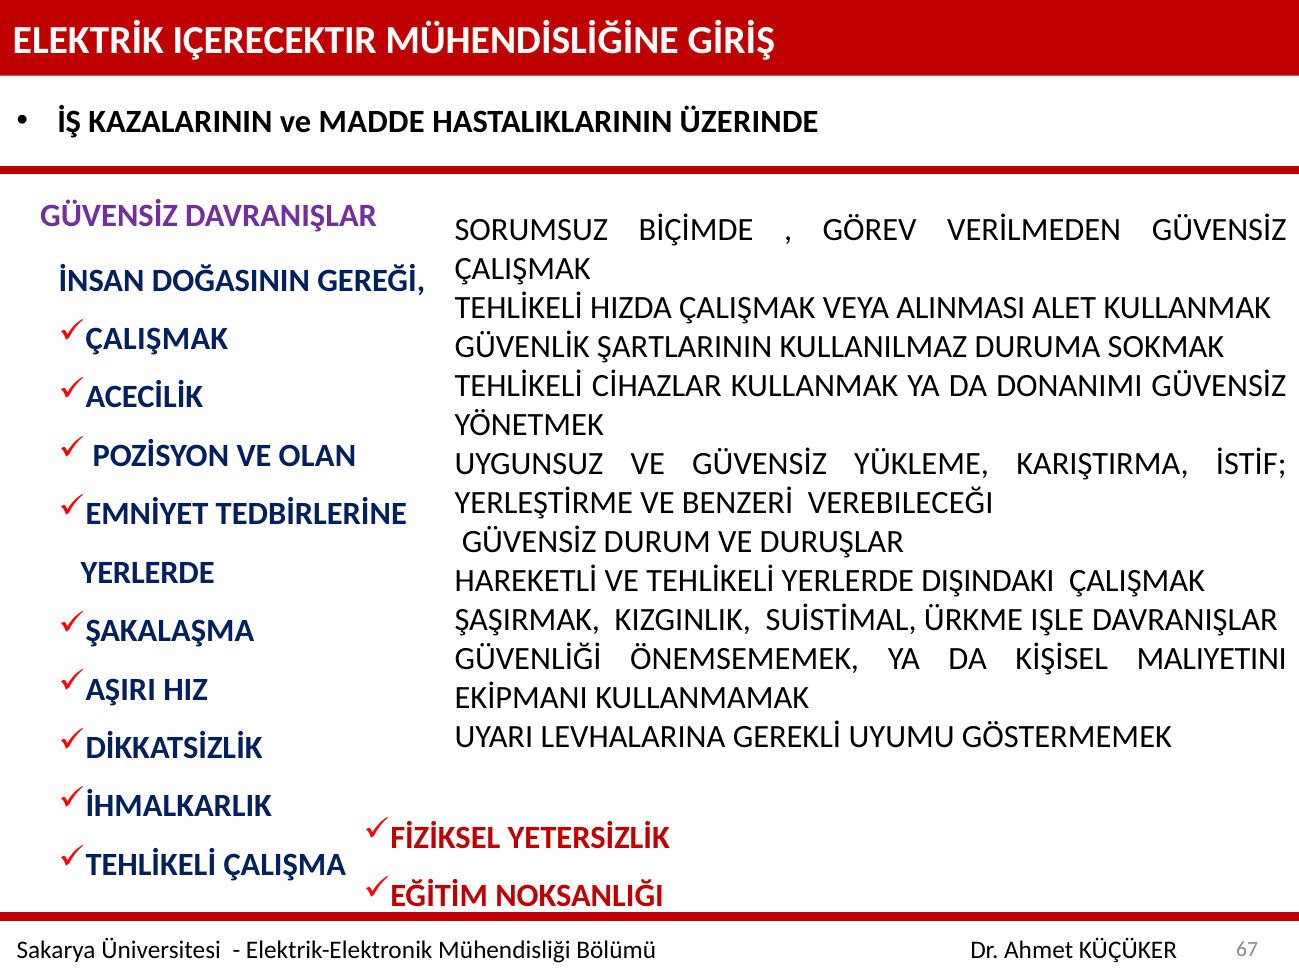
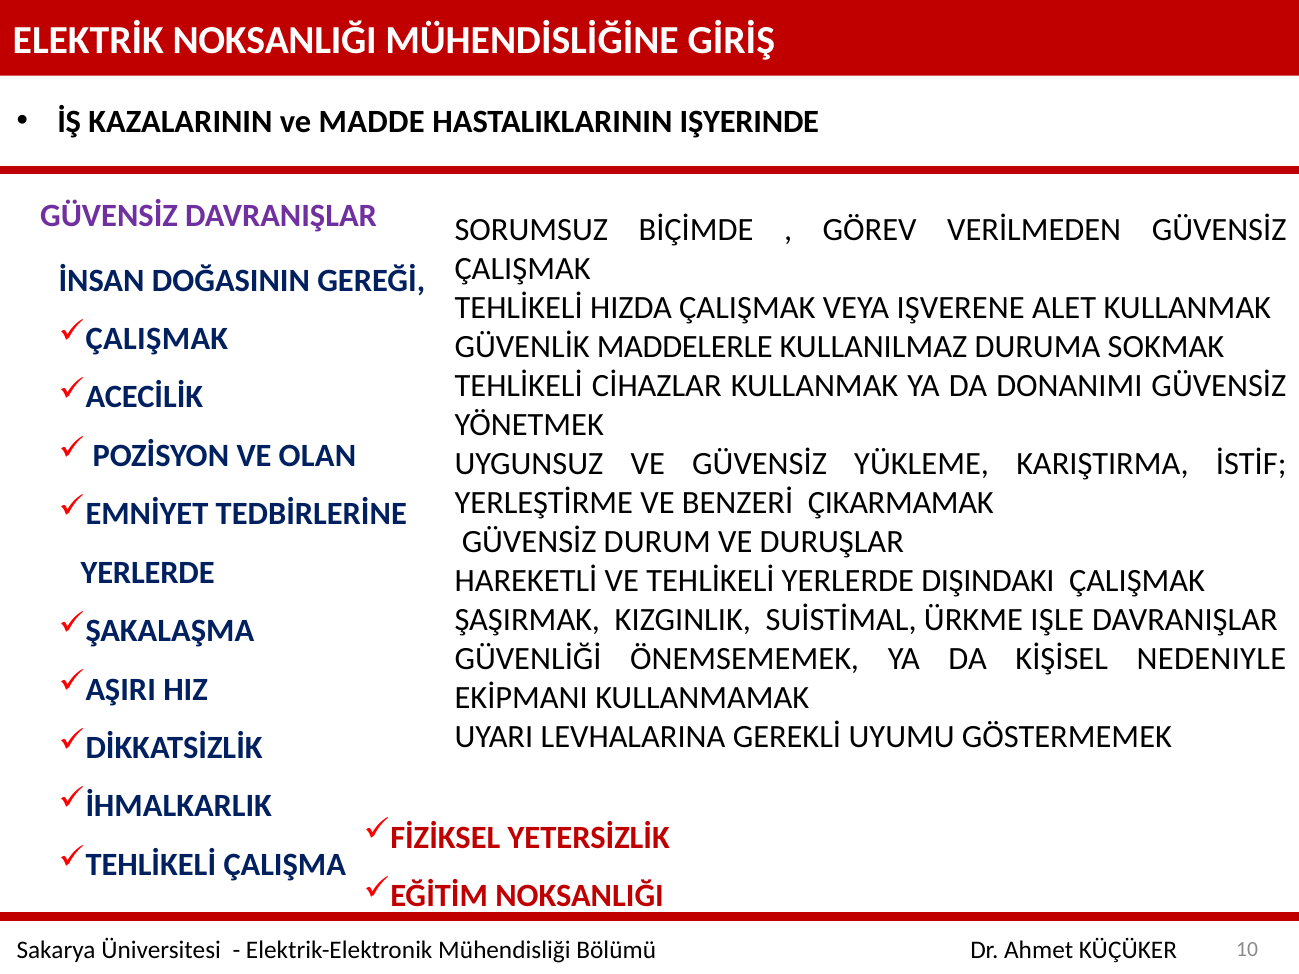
ELEKTRİK IÇERECEKTIR: IÇERECEKTIR -> NOKSANLIĞI (275, 41)
ÜZERINDE: ÜZERINDE -> IŞYERINDE (749, 122)
ALINMASI: ALINMASI -> IŞVERENE (961, 308)
ŞARTLARININ: ŞARTLARININ -> MADDELERLE (685, 347)
VEREBILECEĞI: VEREBILECEĞI -> ÇIKARMAMAK (901, 503)
MALIYETINI: MALIYETINI -> NEDENIYLE (1211, 659)
67: 67 -> 10 (1247, 950)
